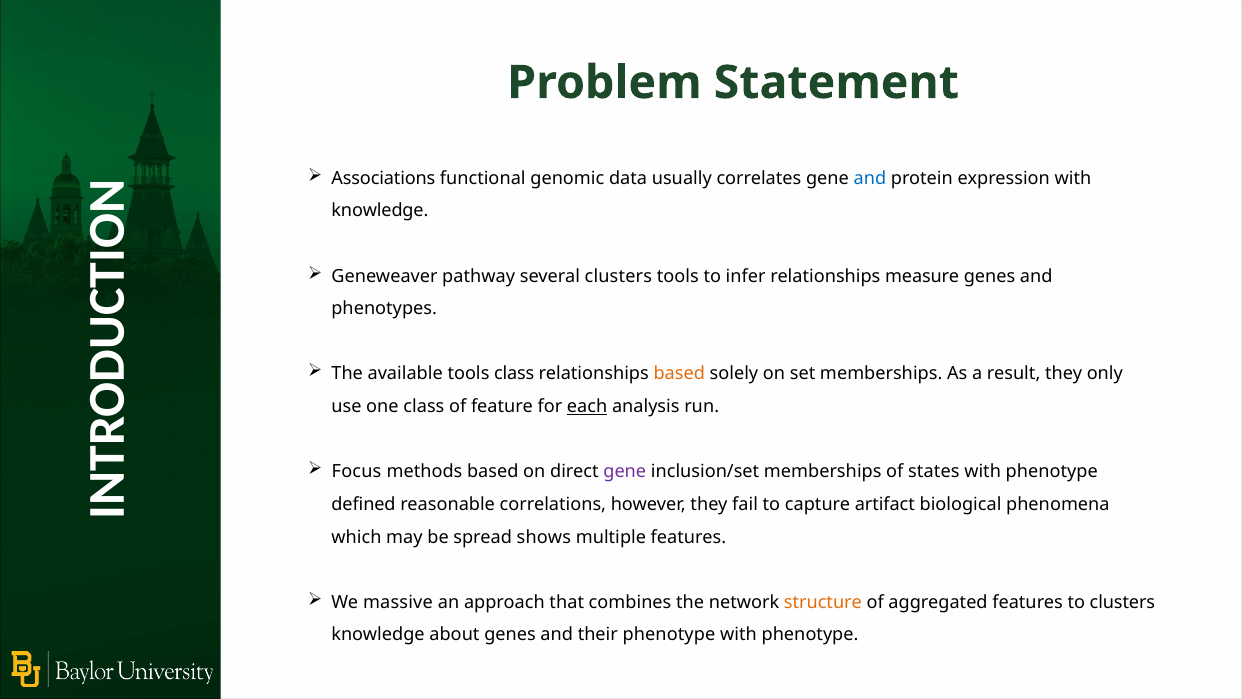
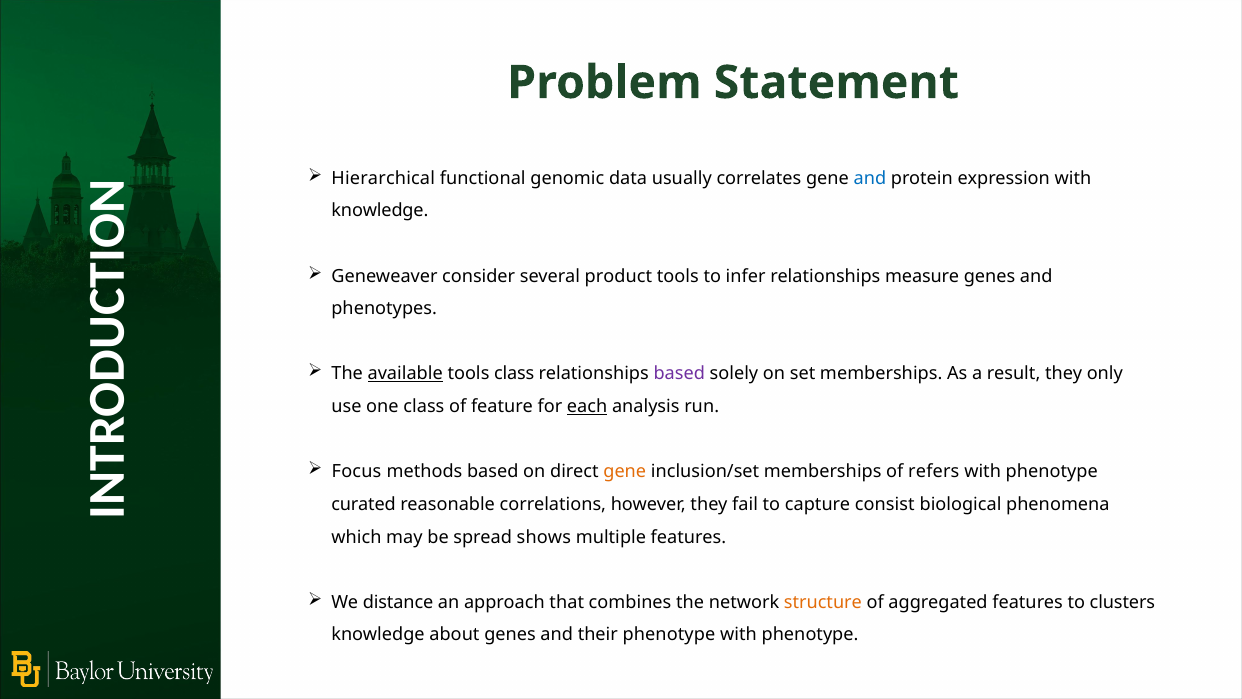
Associations: Associations -> Hierarchical (383, 178)
pathway: pathway -> consider (479, 276)
several clusters: clusters -> product (618, 276)
available underline: none -> present (405, 374)
based colour: orange -> purple (679, 374)
gene colour: purple -> orange (625, 472)
states: states -> refers (934, 472)
defined: defined -> curated (364, 504)
artifact: artifact -> consist (885, 504)
massive: massive -> distance (398, 602)
